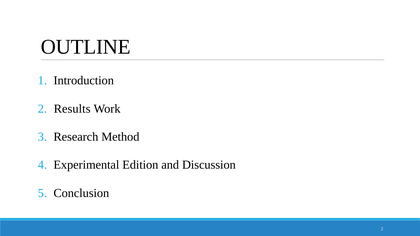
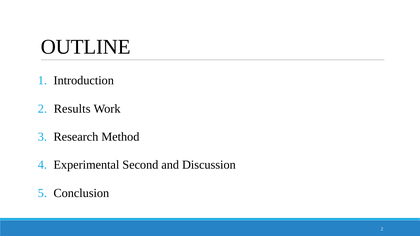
Edition: Edition -> Second (140, 165)
